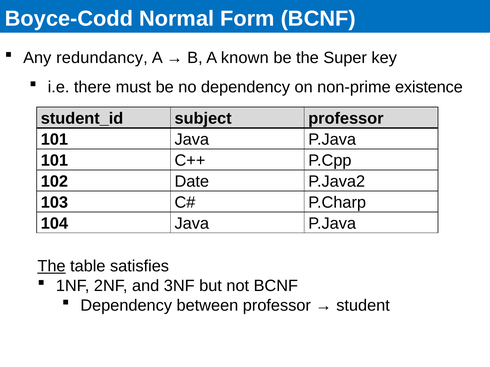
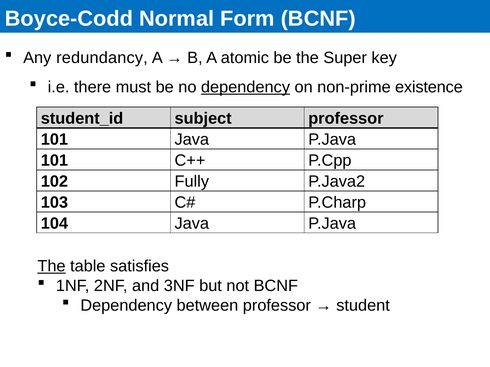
known: known -> atomic (245, 58)
dependency underline: none -> present (245, 87)
Date: Date -> Fully (192, 182)
